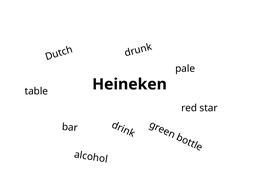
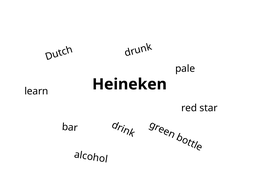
table: table -> learn (36, 91)
